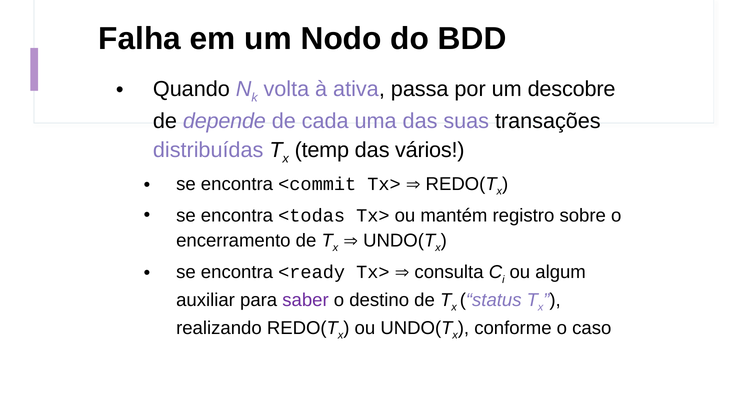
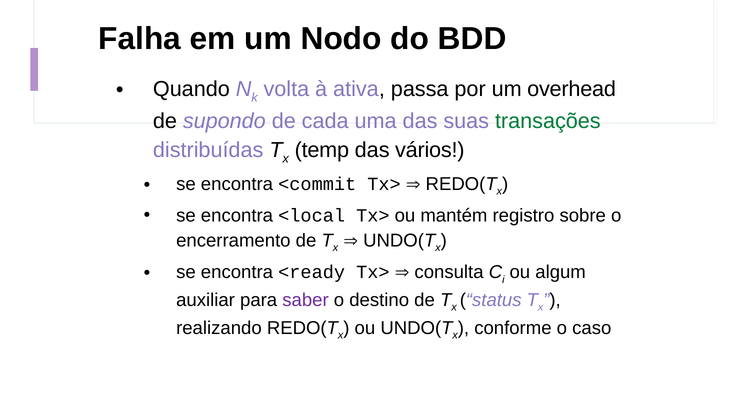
descobre: descobre -> overhead (572, 89)
depende: depende -> supondo (224, 121)
transações colour: black -> green (548, 121)
<todas: <todas -> <local (312, 215)
